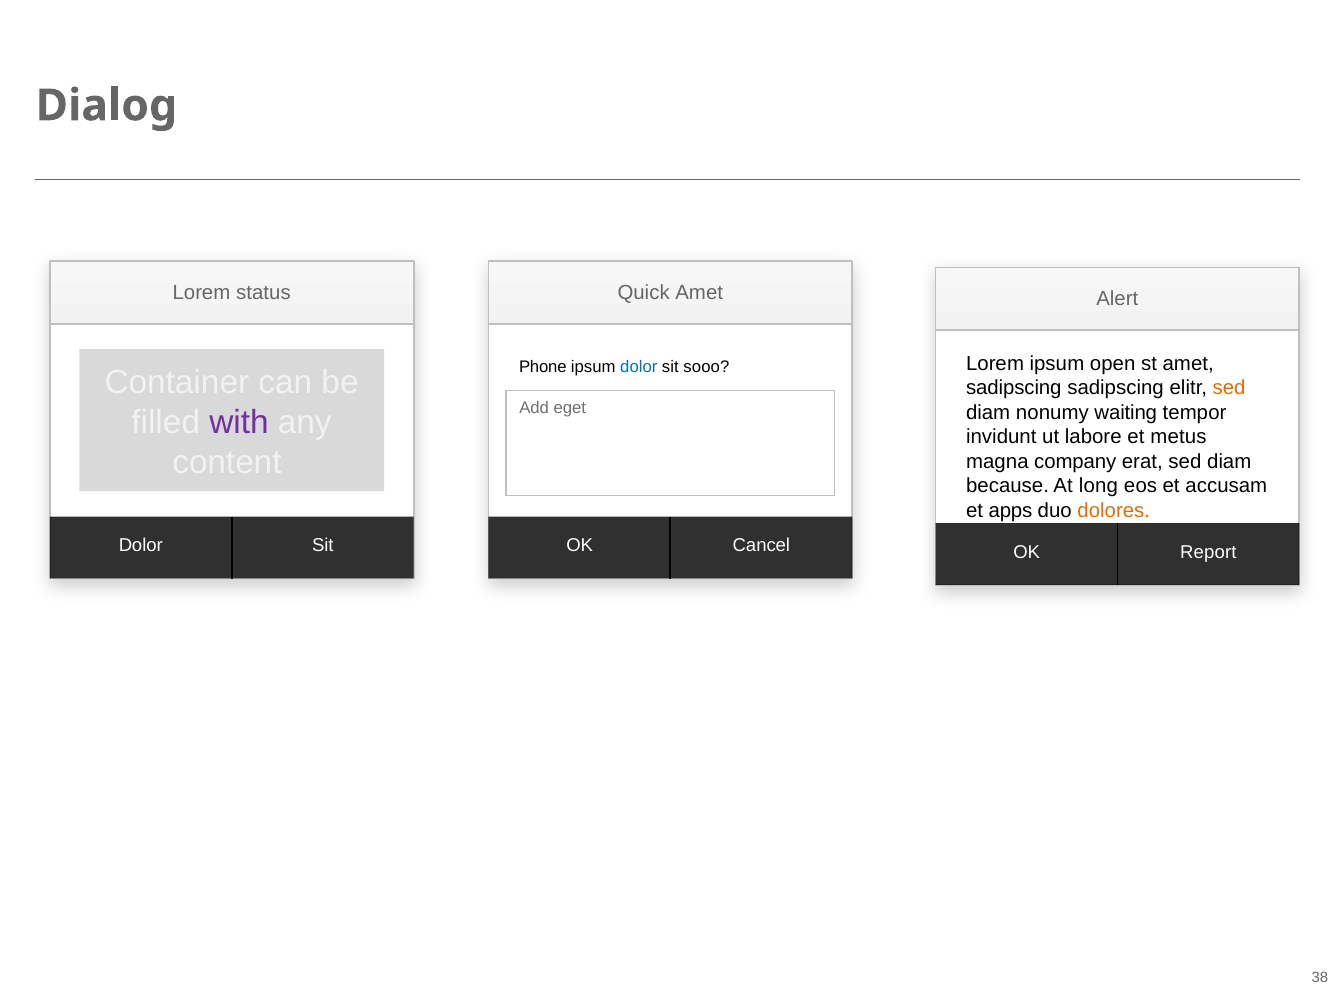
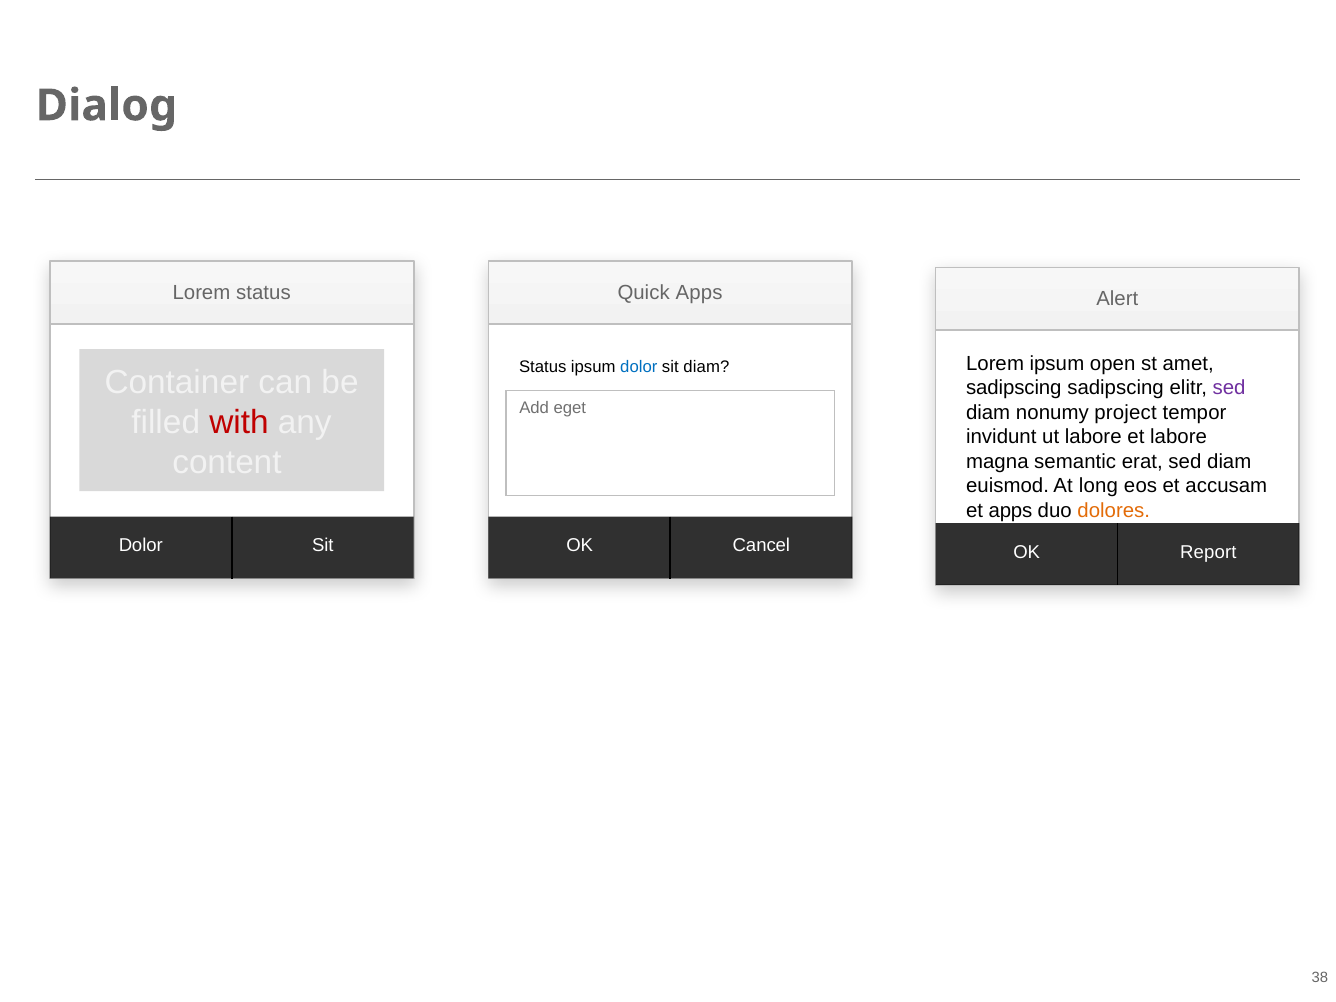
Quick Amet: Amet -> Apps (699, 292)
Phone: Phone -> Status (543, 367)
sit sooo: sooo -> diam (706, 367)
sed colour: orange -> purple (1229, 388)
waiting: waiting -> project (1126, 413)
with colour: purple -> red (239, 422)
et metus: metus -> labore (1179, 437)
magna company: company -> semantic (1075, 462)
because: because -> euismod (1008, 486)
